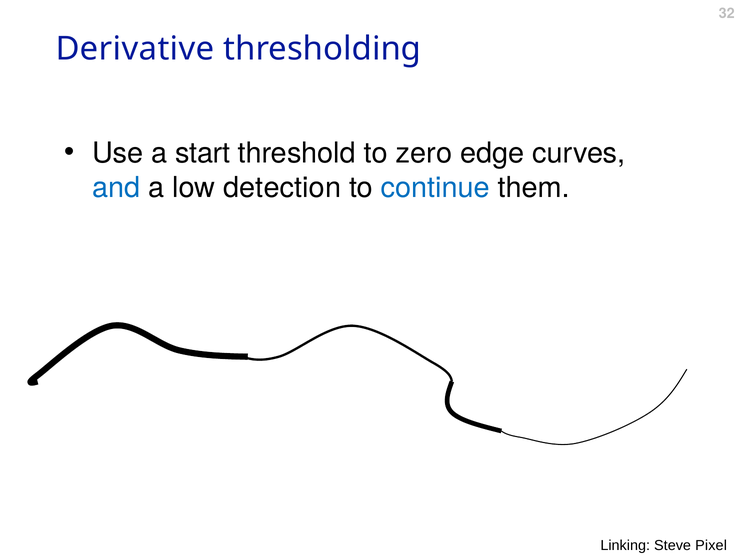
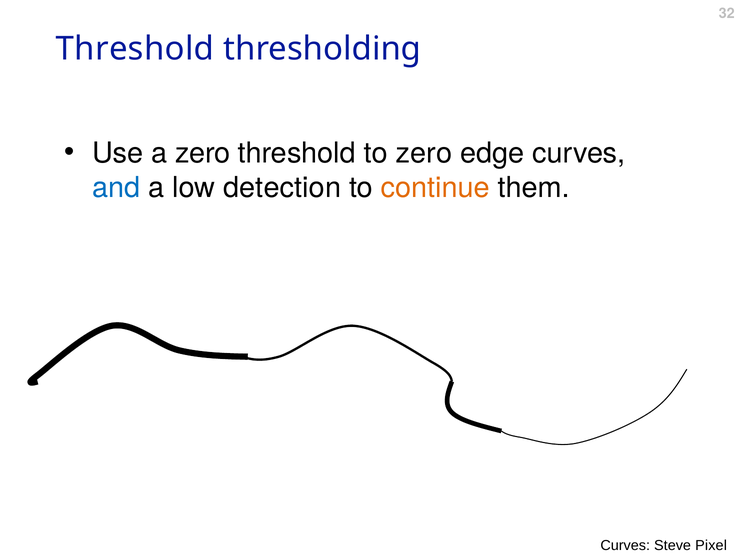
Derivative: Derivative -> Threshold (135, 49)
a start: start -> zero (203, 153)
continue colour: blue -> orange (435, 188)
Linking: Linking -> Curves (625, 545)
